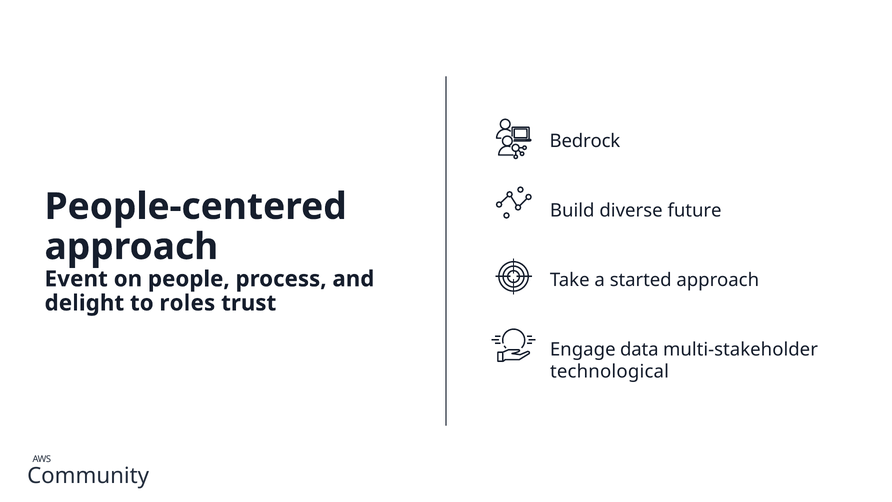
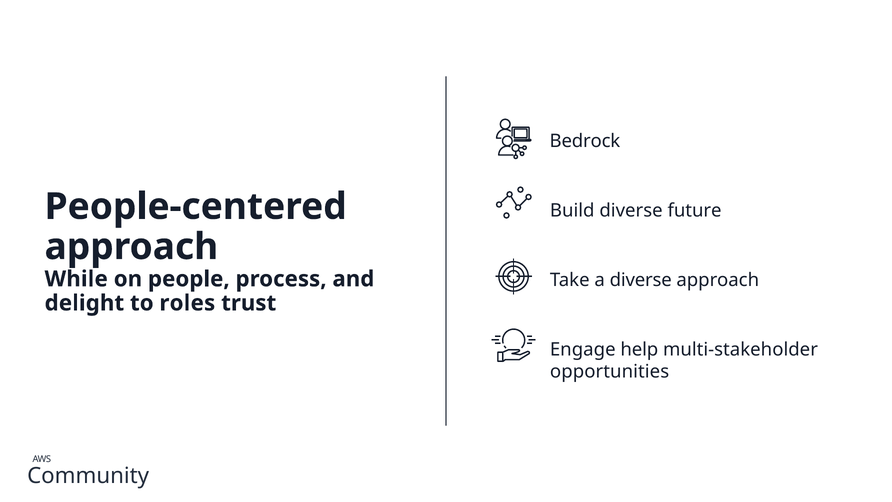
a started: started -> diverse (641, 280)
Event: Event -> While (76, 279)
data: data -> help (639, 349)
technological: technological -> opportunities (610, 372)
